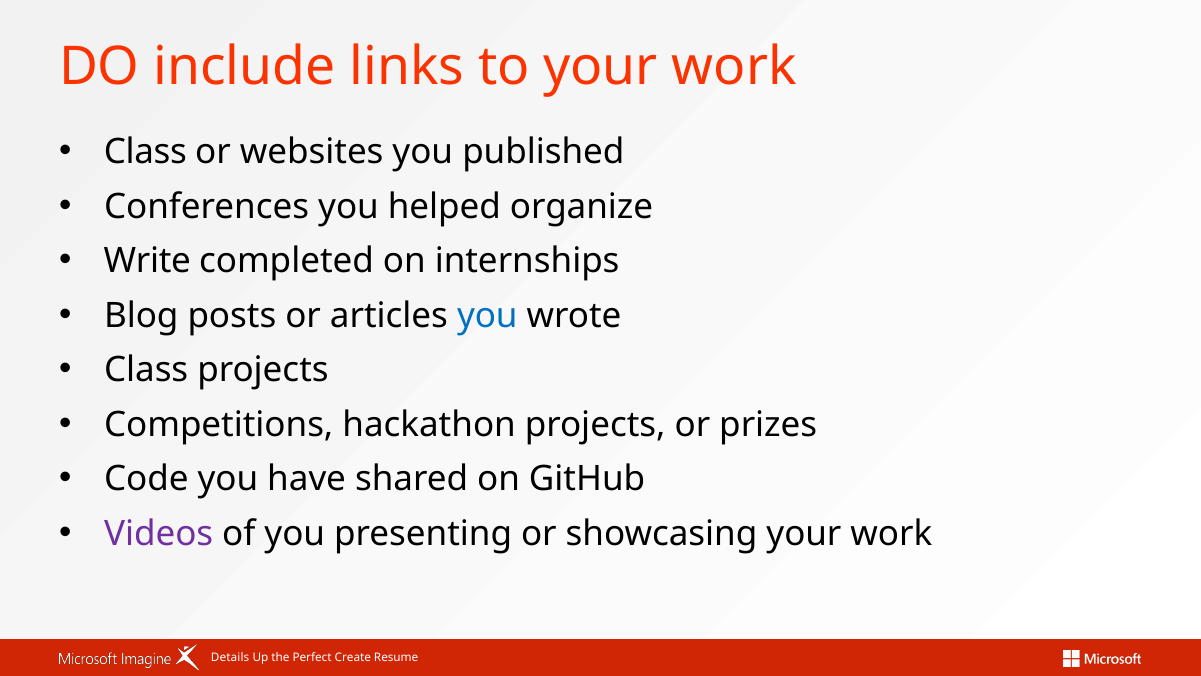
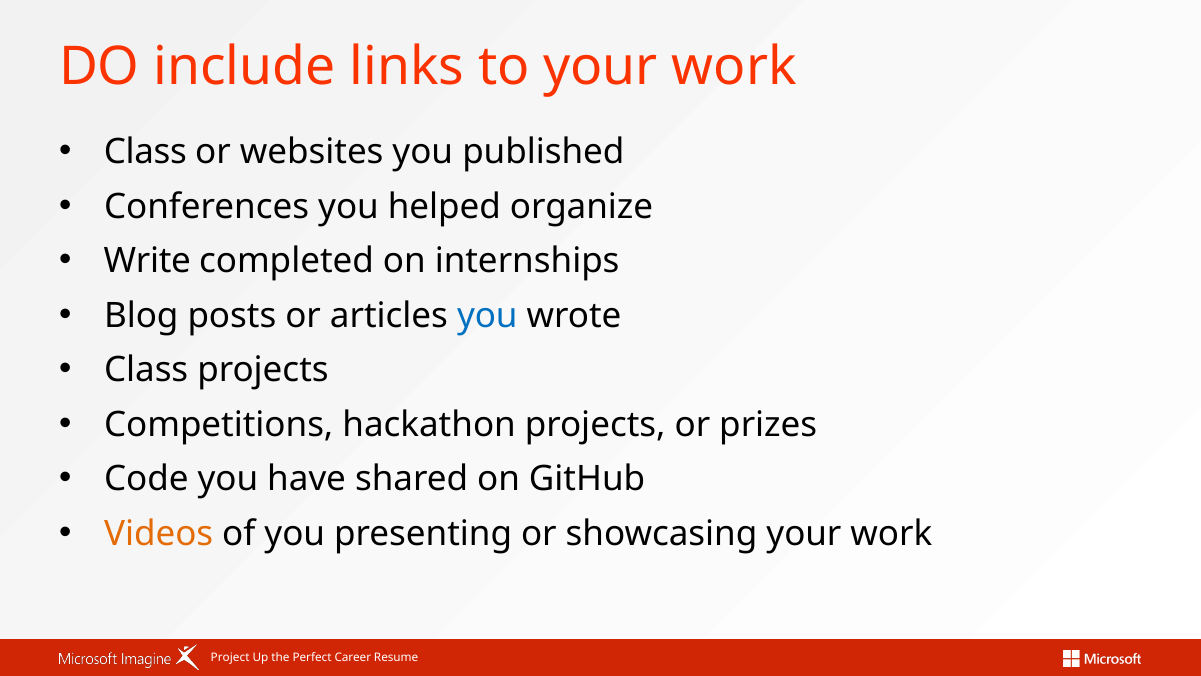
Videos colour: purple -> orange (159, 533)
Details: Details -> Project (230, 658)
Create: Create -> Career (353, 658)
